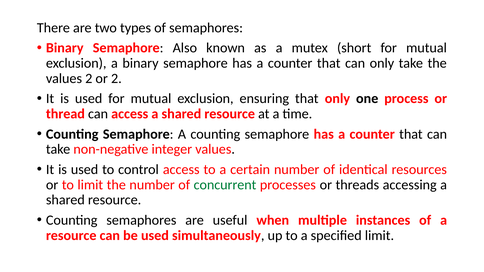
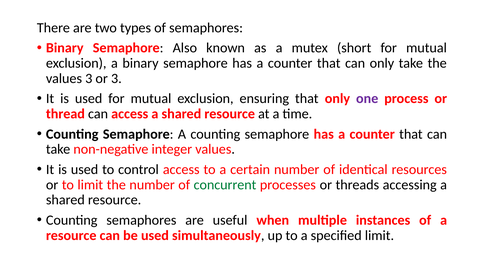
values 2: 2 -> 3 (89, 78)
or 2: 2 -> 3 (116, 78)
one colour: black -> purple (367, 99)
